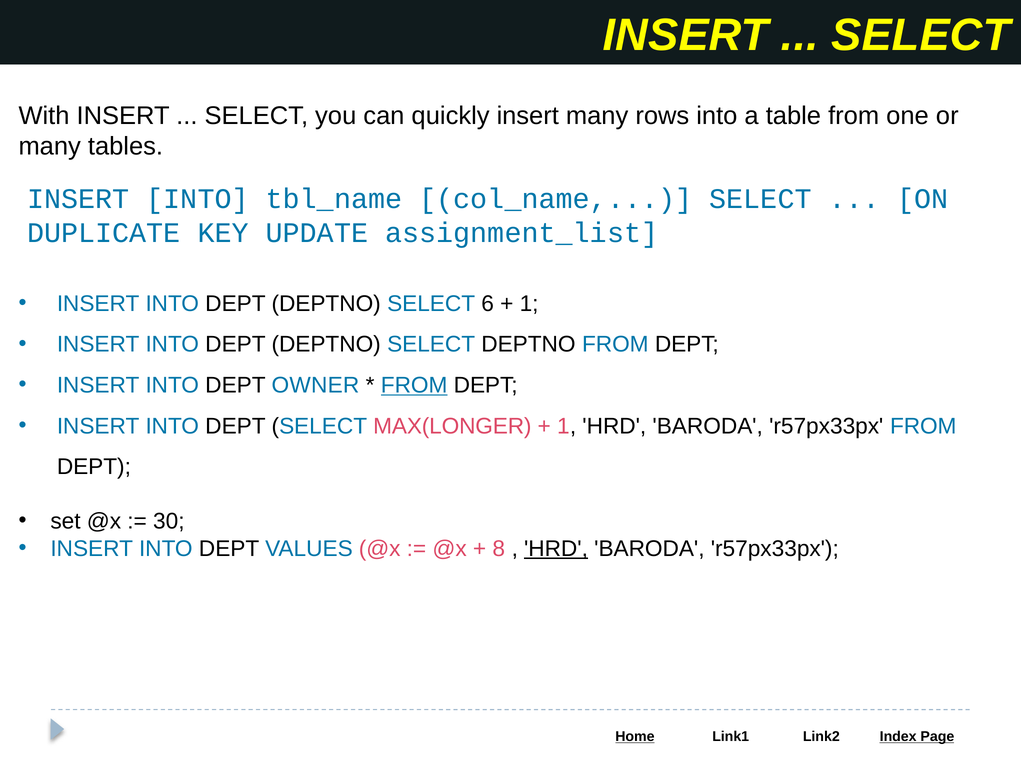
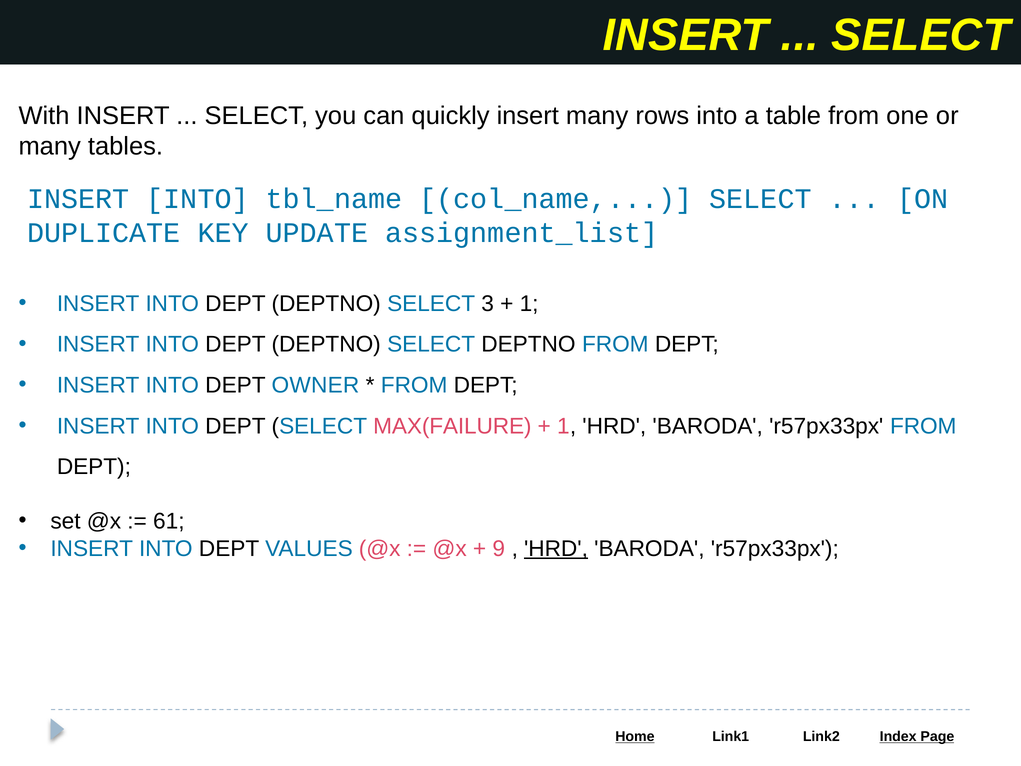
6: 6 -> 3 (488, 304)
FROM underline: present -> none (414, 385)
MAX(LONGER: MAX(LONGER -> MAX(FAILURE (452, 426)
30: 30 -> 61 (169, 521)
8: 8 -> 9 (499, 548)
